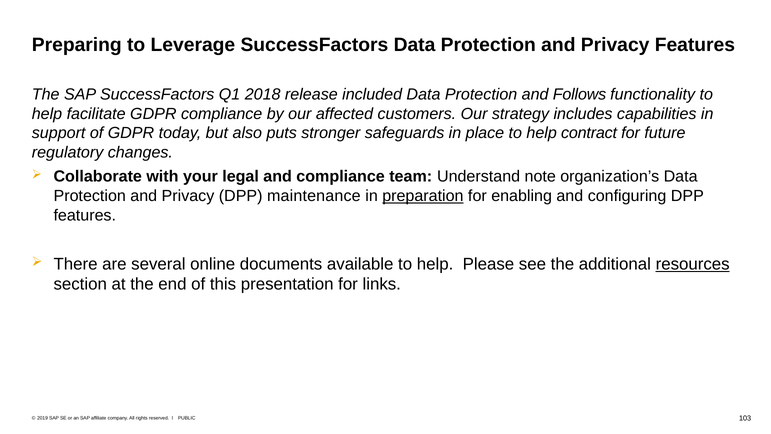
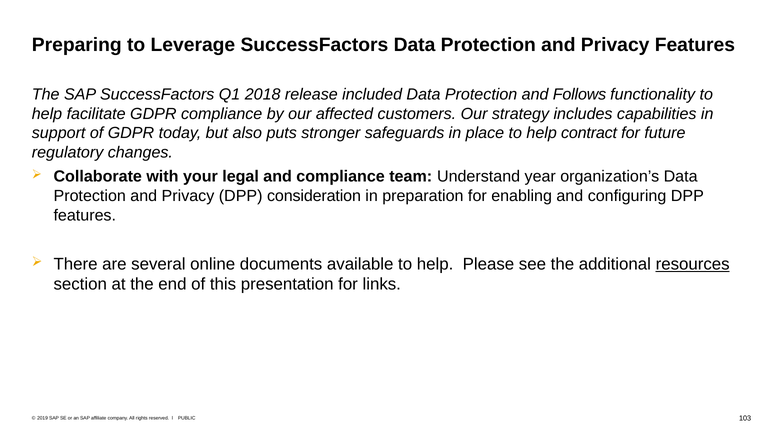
note: note -> year (540, 176)
maintenance: maintenance -> consideration (314, 196)
preparation underline: present -> none (423, 196)
